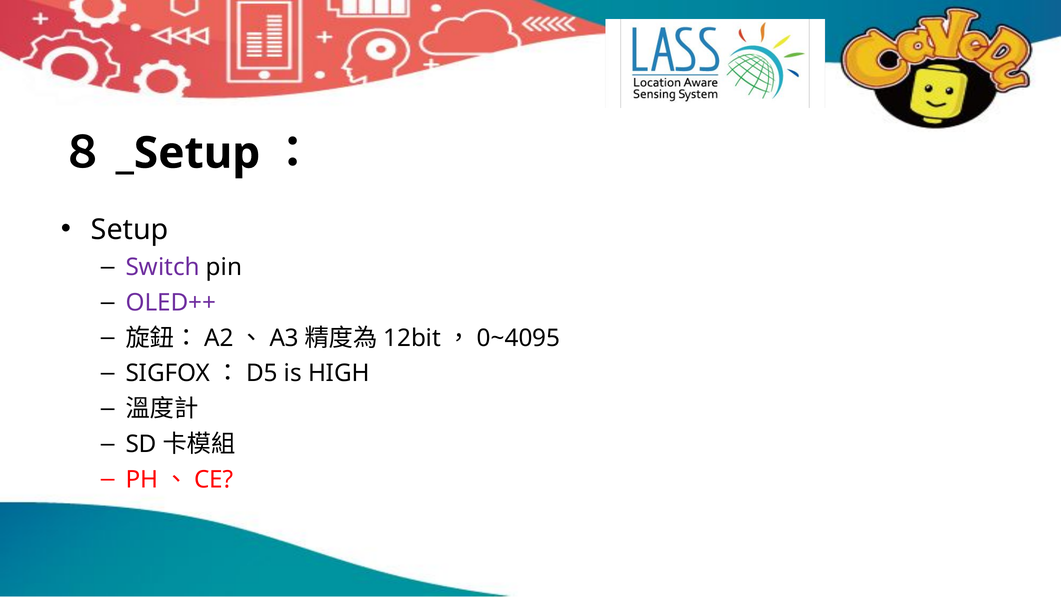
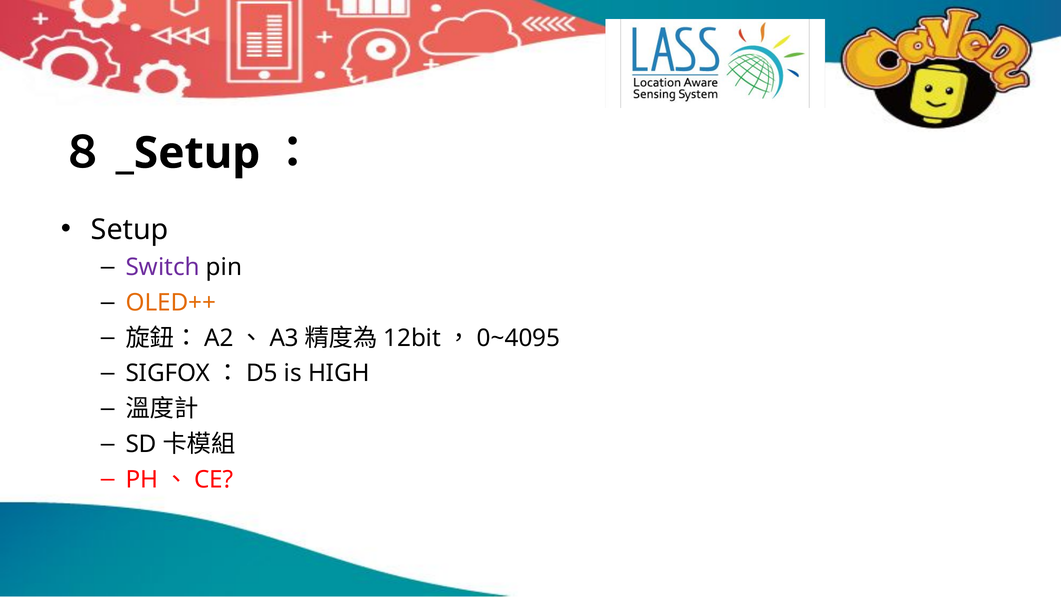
OLED++ colour: purple -> orange (171, 303)
